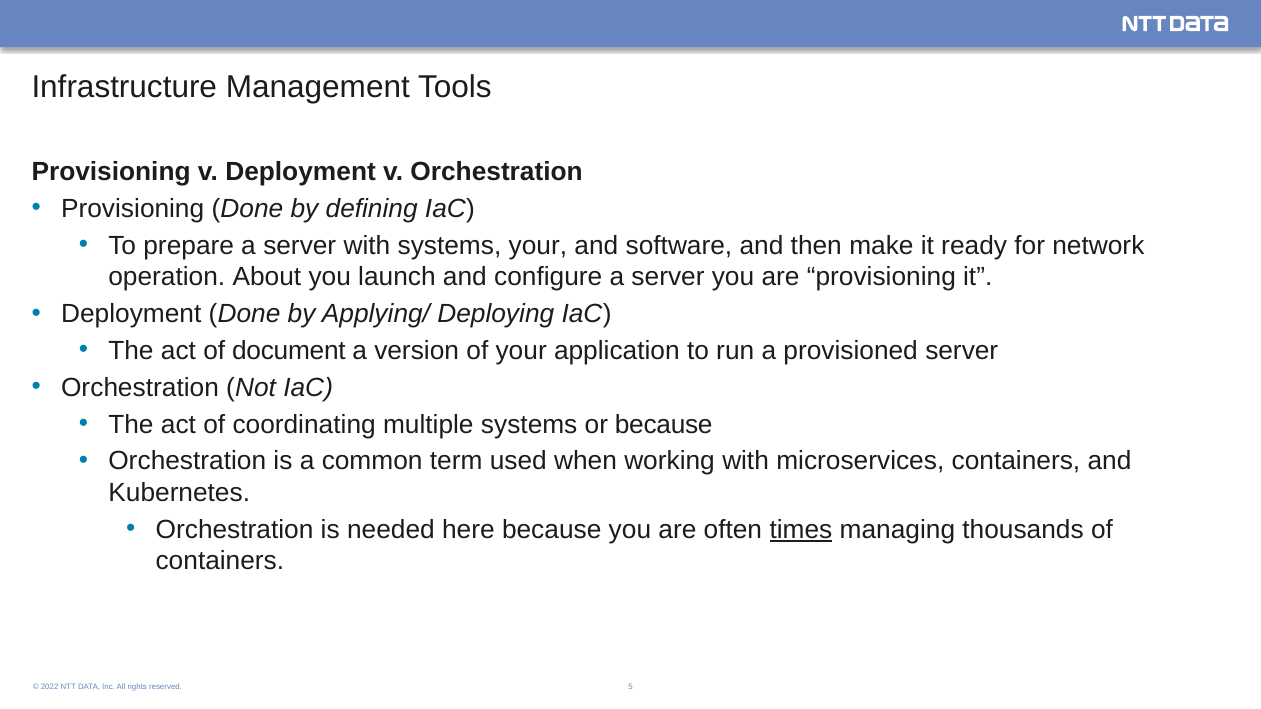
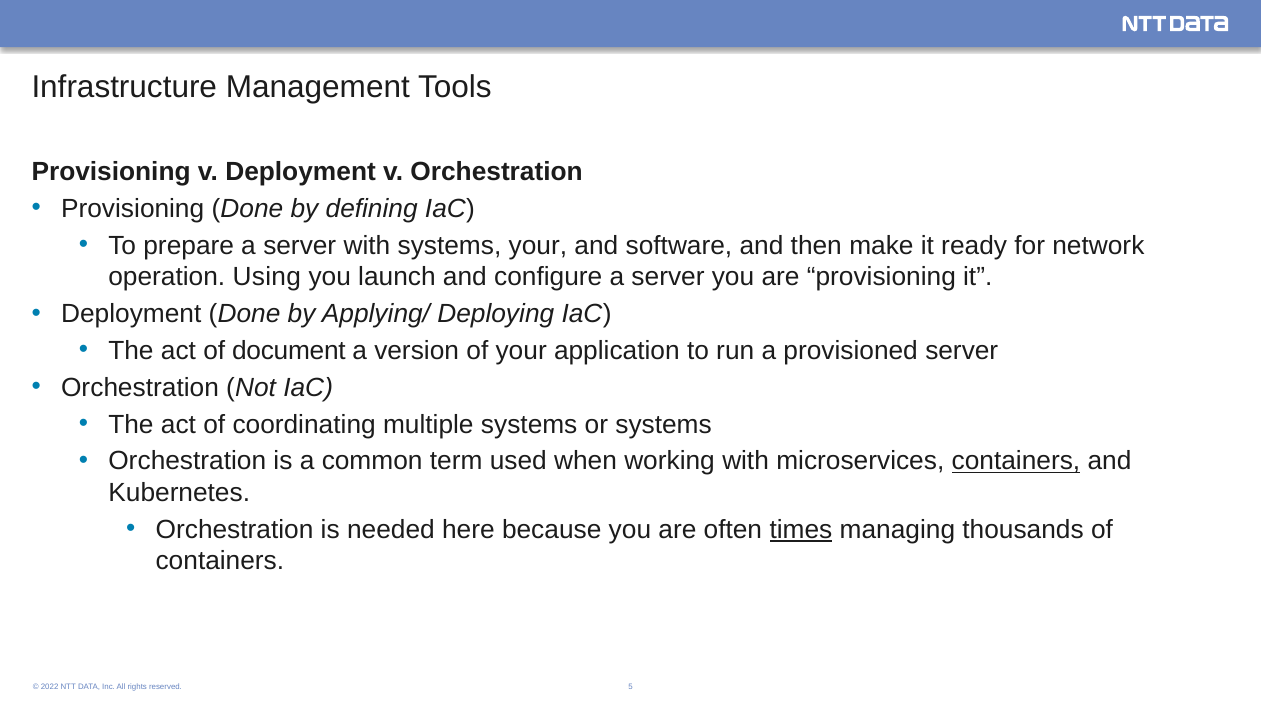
About: About -> Using (267, 277)
or because: because -> systems (664, 425)
containers underline: none -> present (1016, 461)
